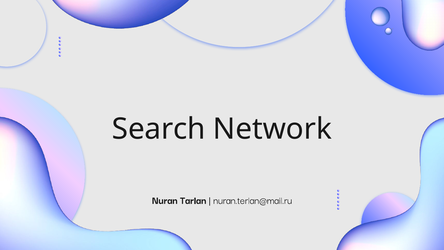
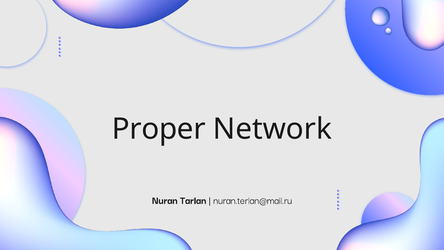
Search: Search -> Proper (159, 129)
